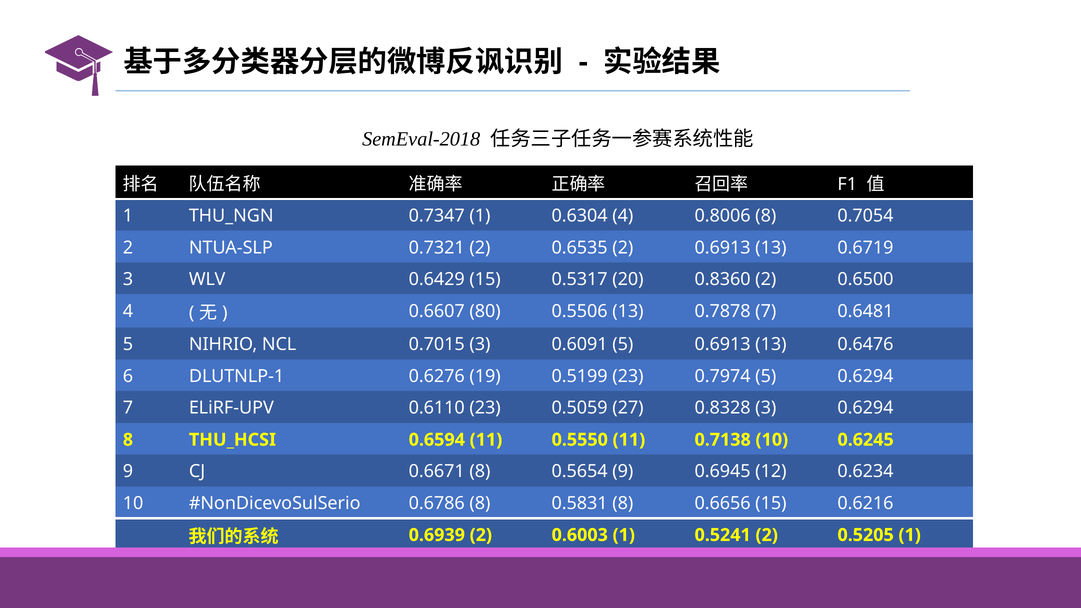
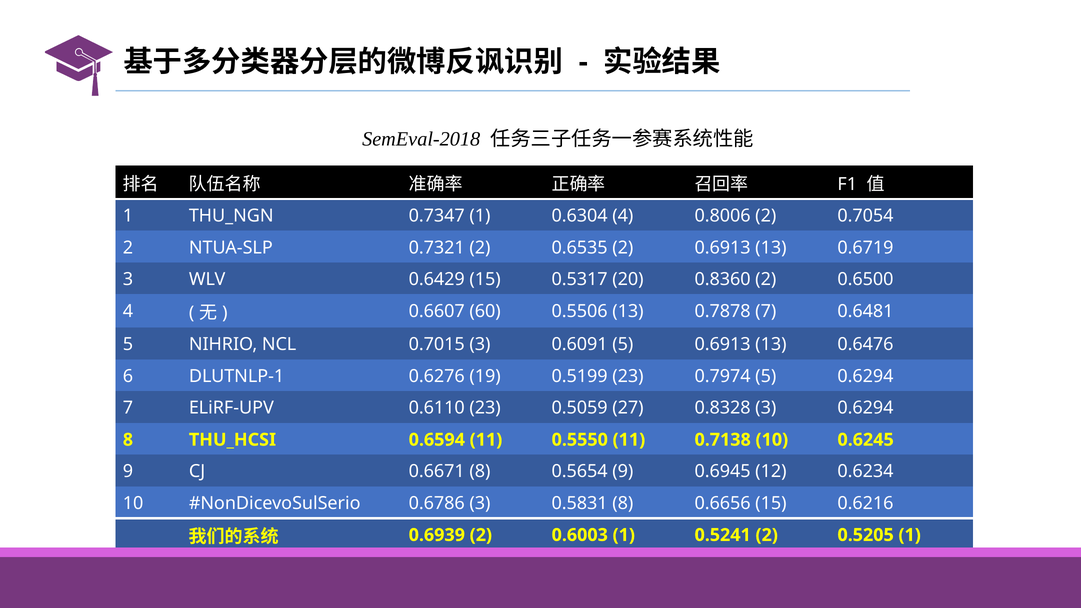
0.8006 8: 8 -> 2 (766, 216)
80: 80 -> 60 (485, 311)
0.6786 8: 8 -> 3 (480, 503)
